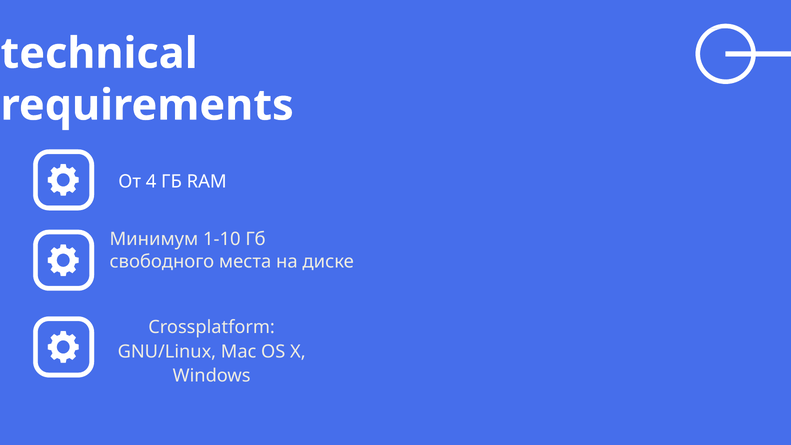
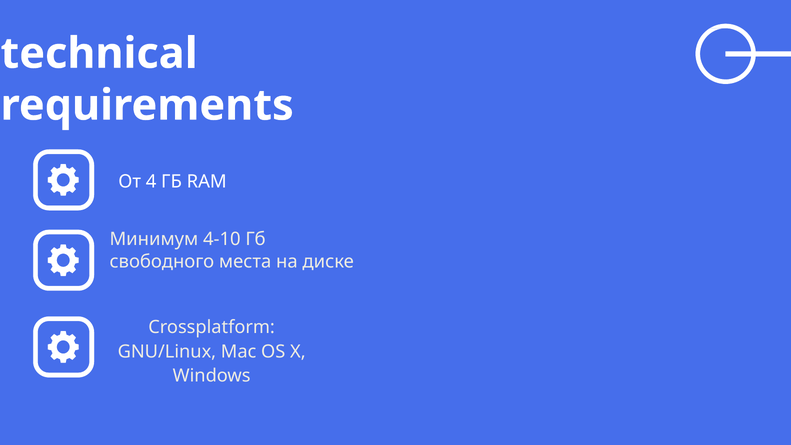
1-10: 1-10 -> 4-10 (222, 239)
